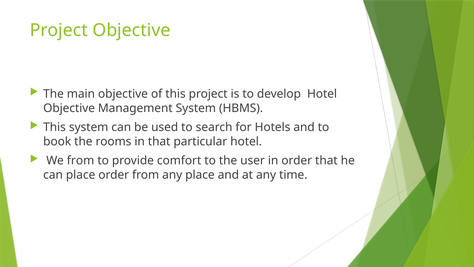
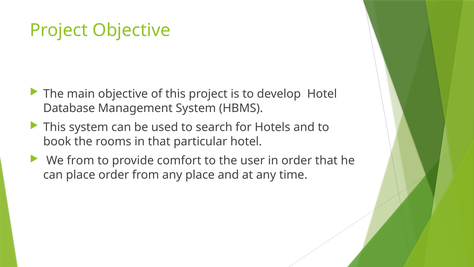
Objective: Objective -> Database (69, 108)
